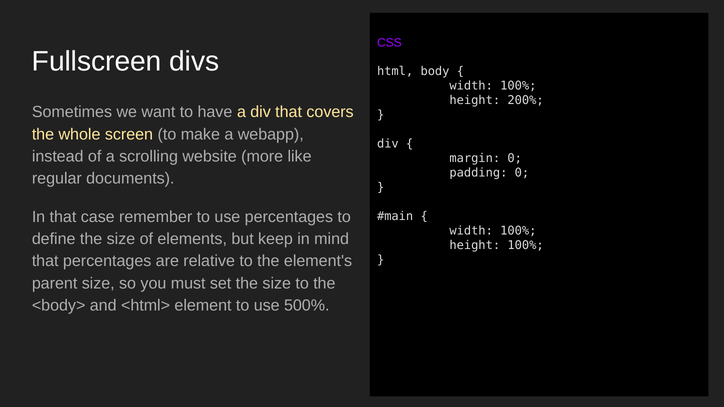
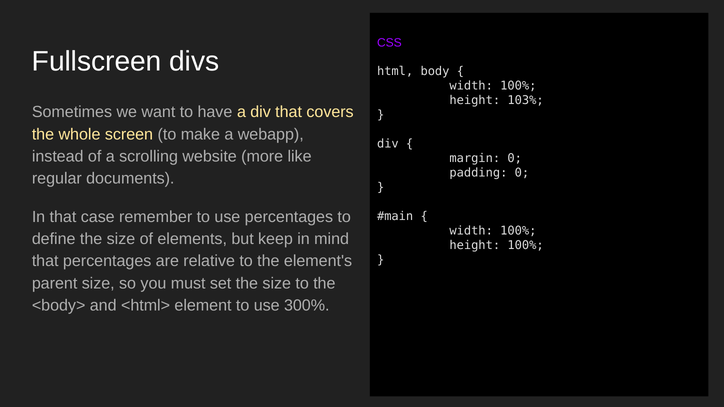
200%: 200% -> 103% (526, 101)
500%: 500% -> 300% (307, 306)
